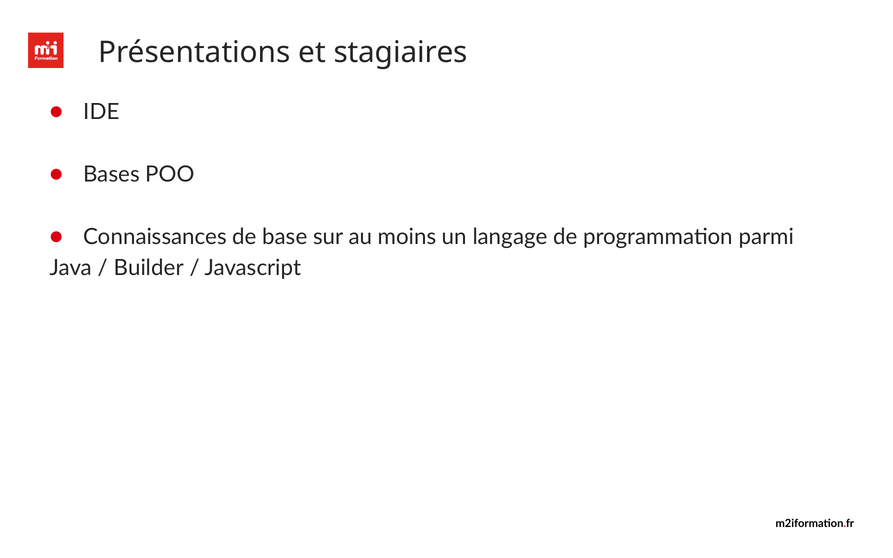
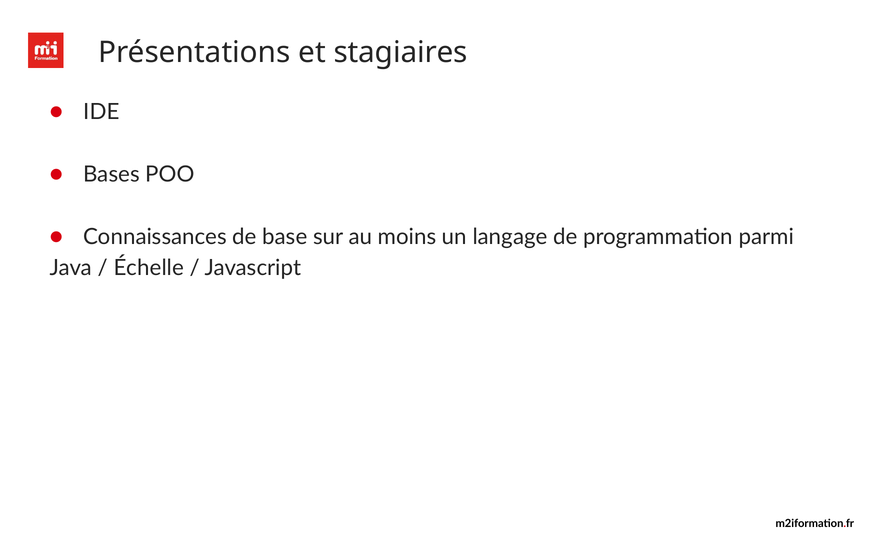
Builder: Builder -> Échelle (149, 268)
